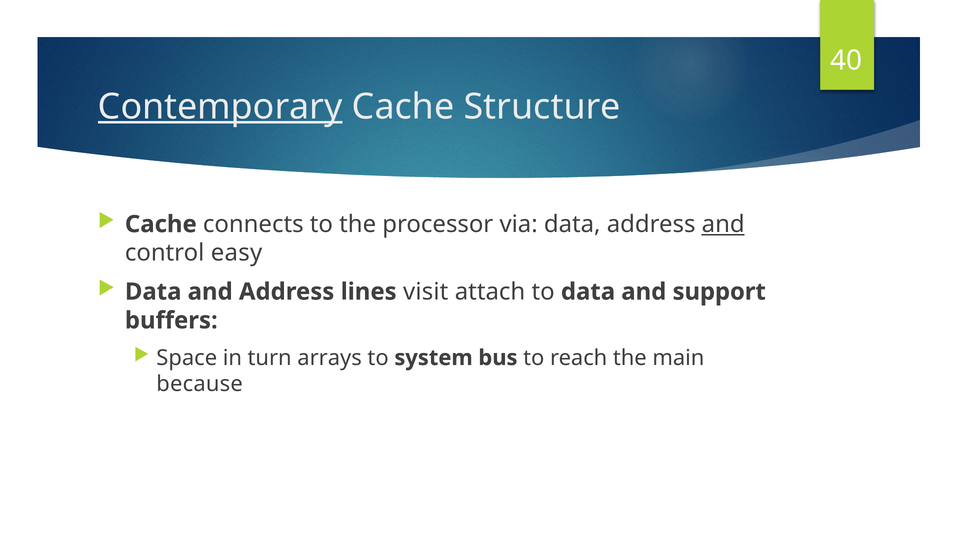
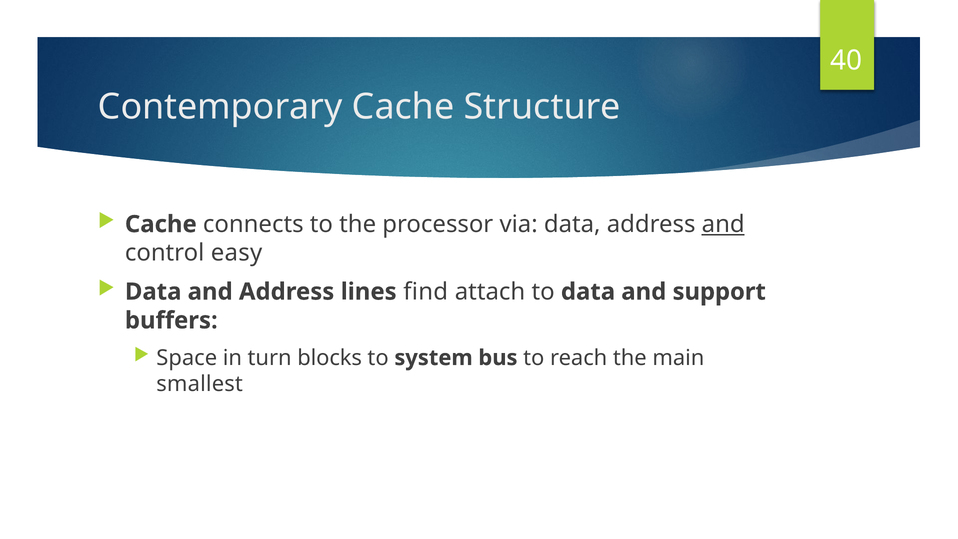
Contemporary underline: present -> none (220, 107)
visit: visit -> find (426, 292)
arrays: arrays -> blocks (330, 358)
because: because -> smallest (200, 384)
